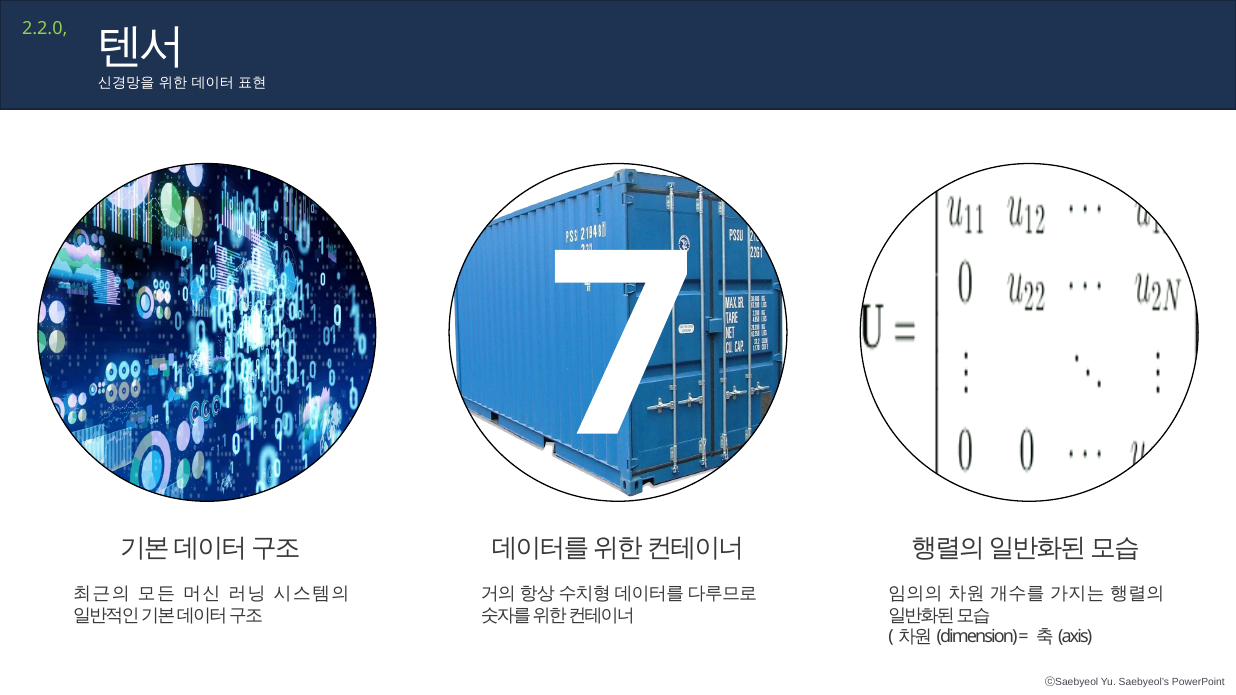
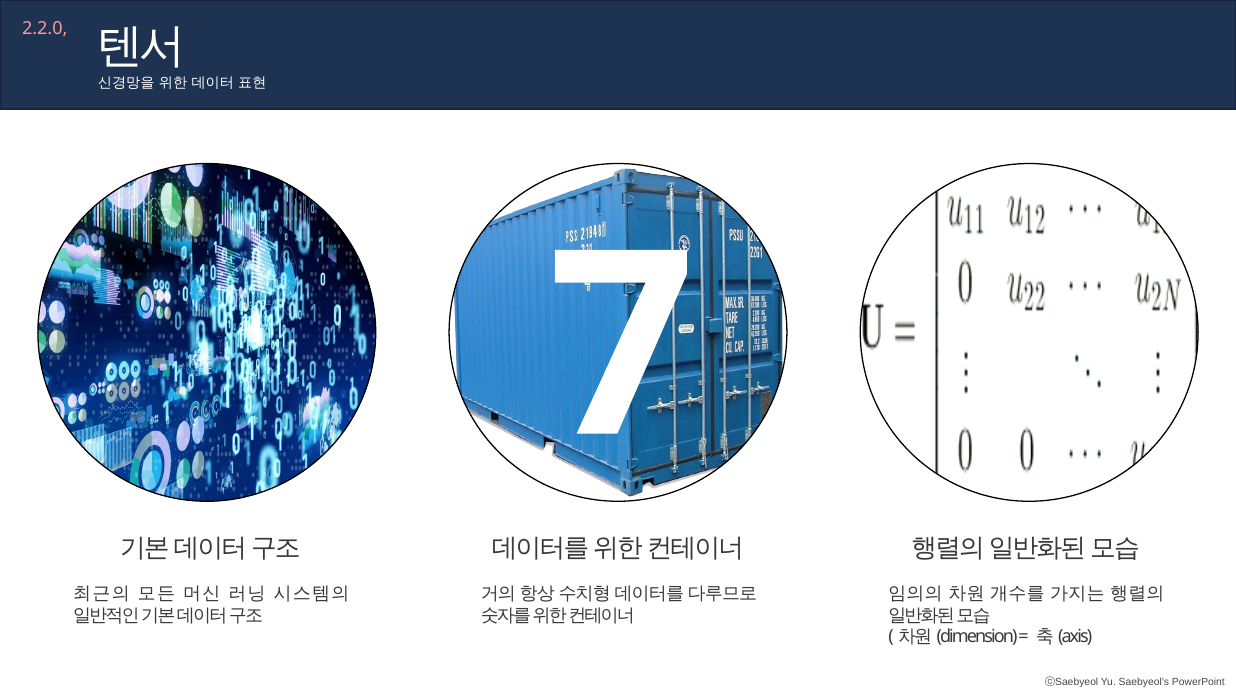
2.2.0 colour: light green -> pink (45, 29)
